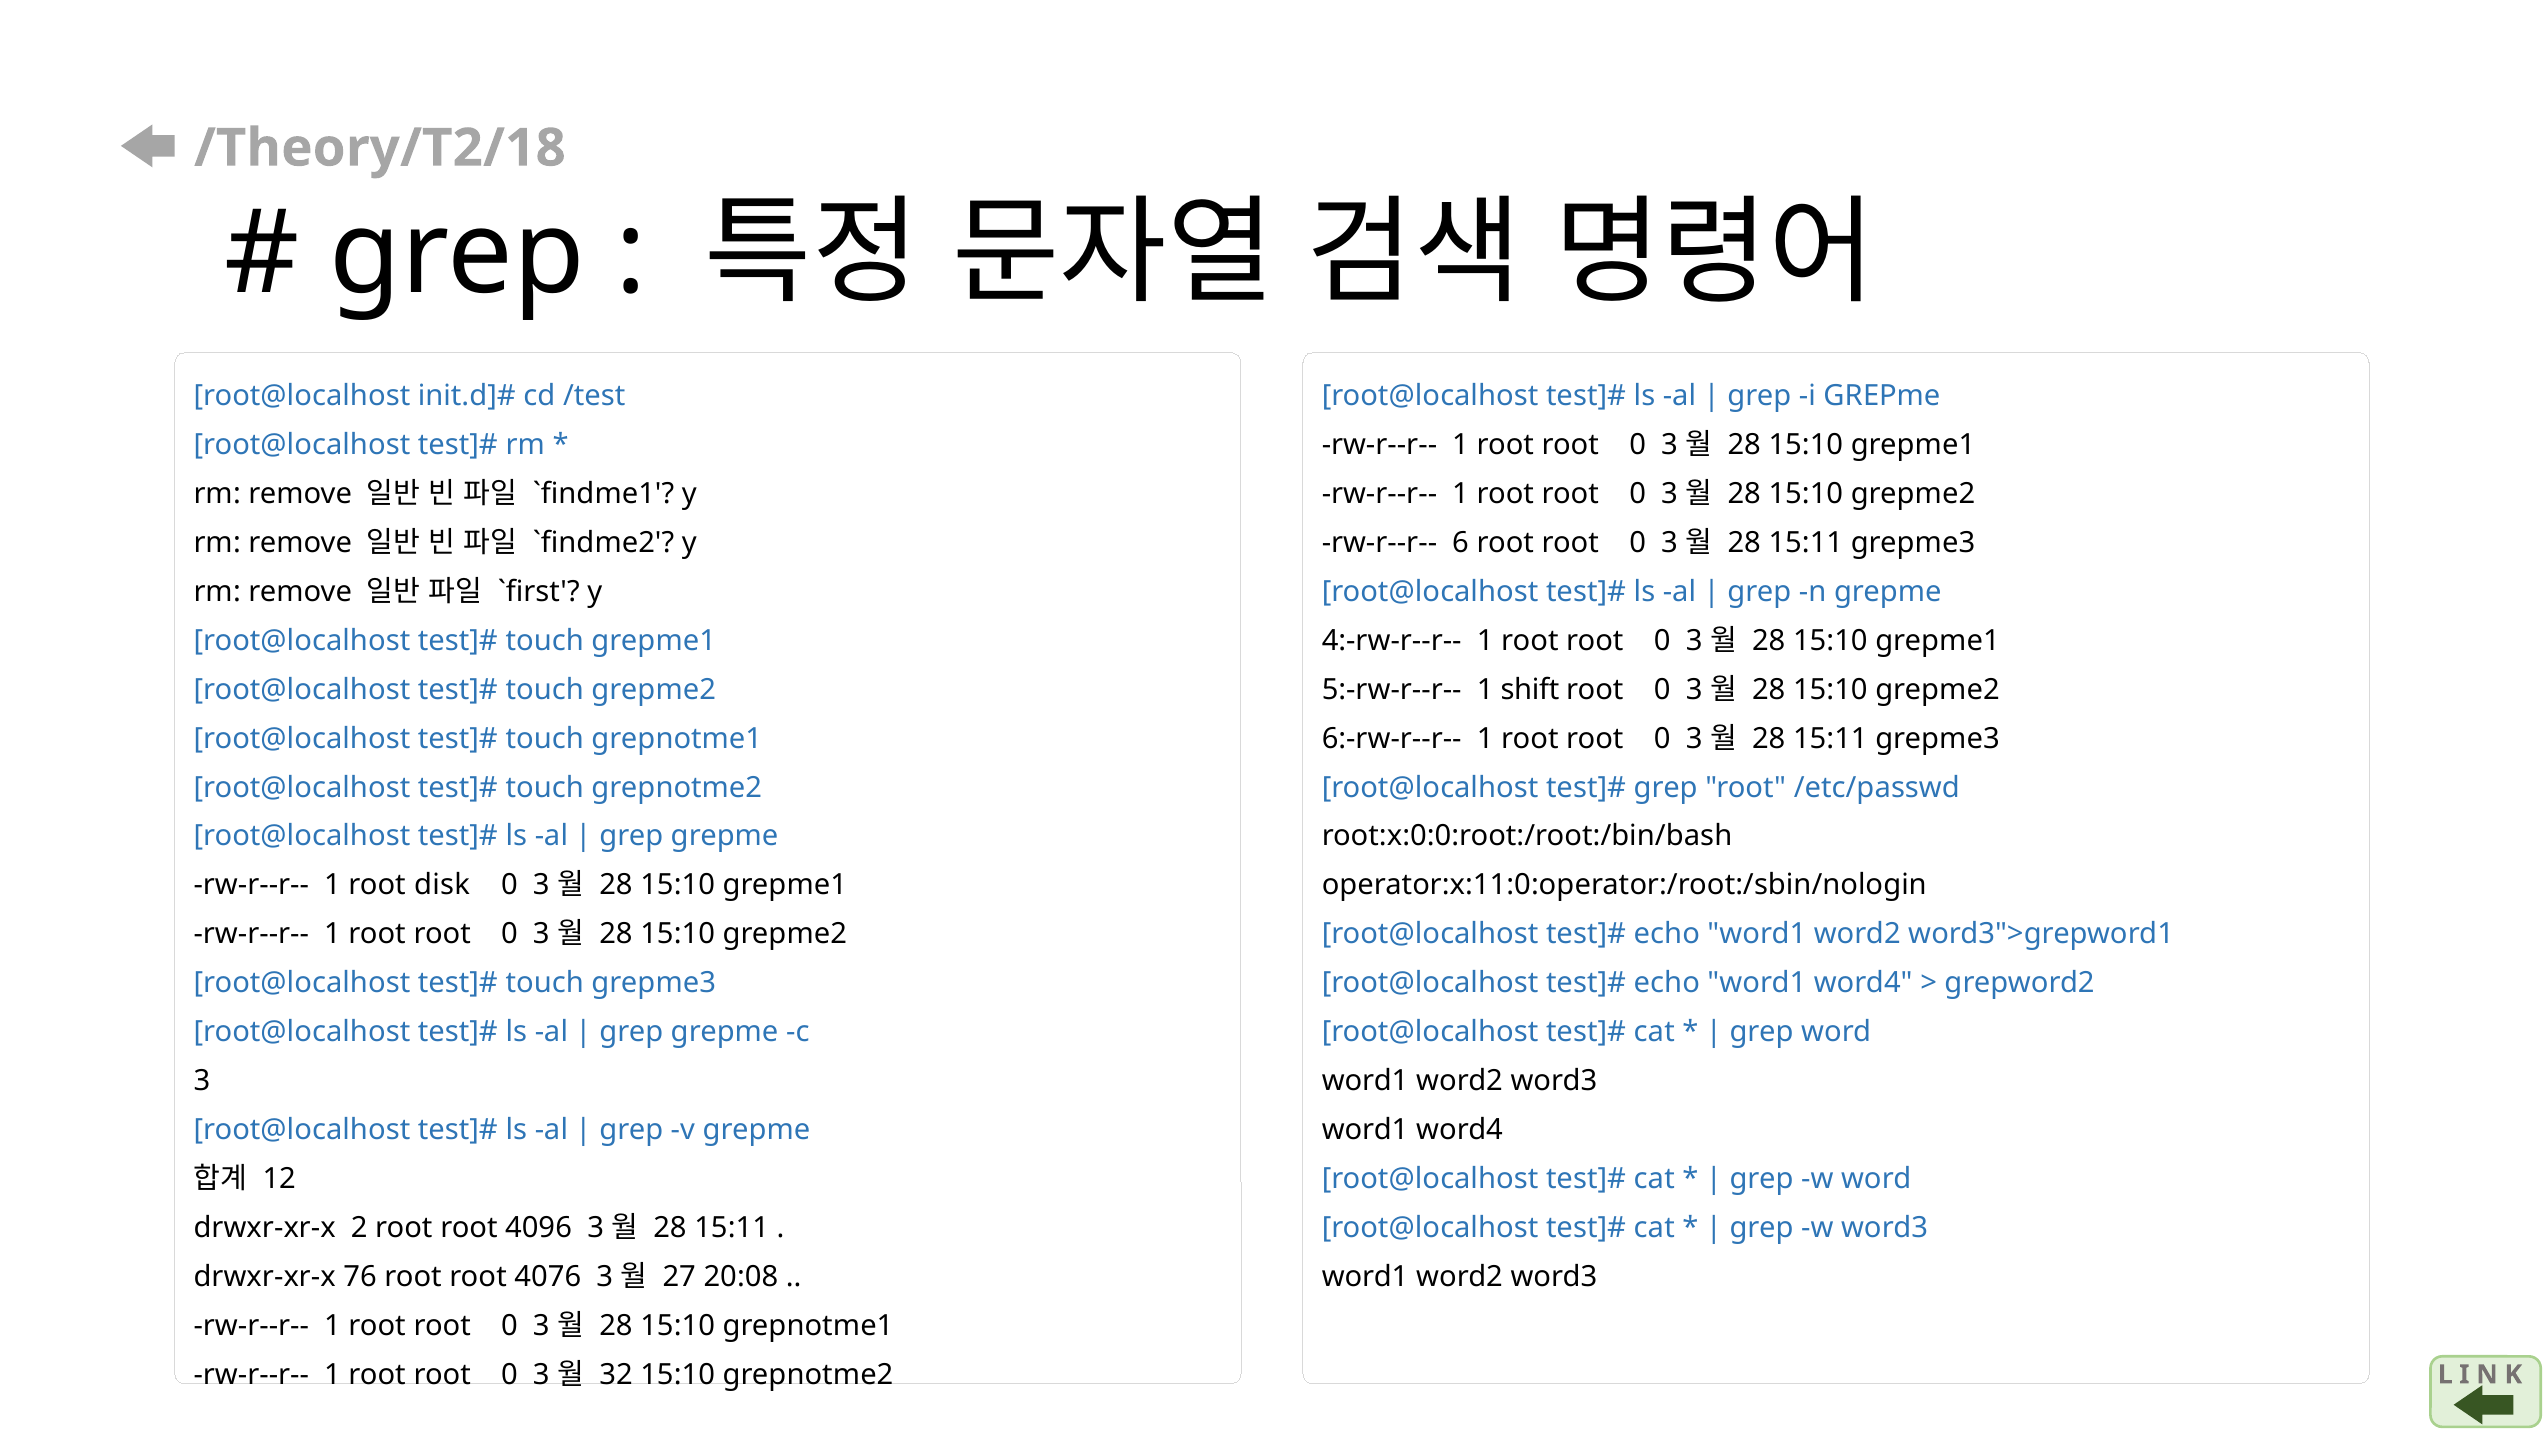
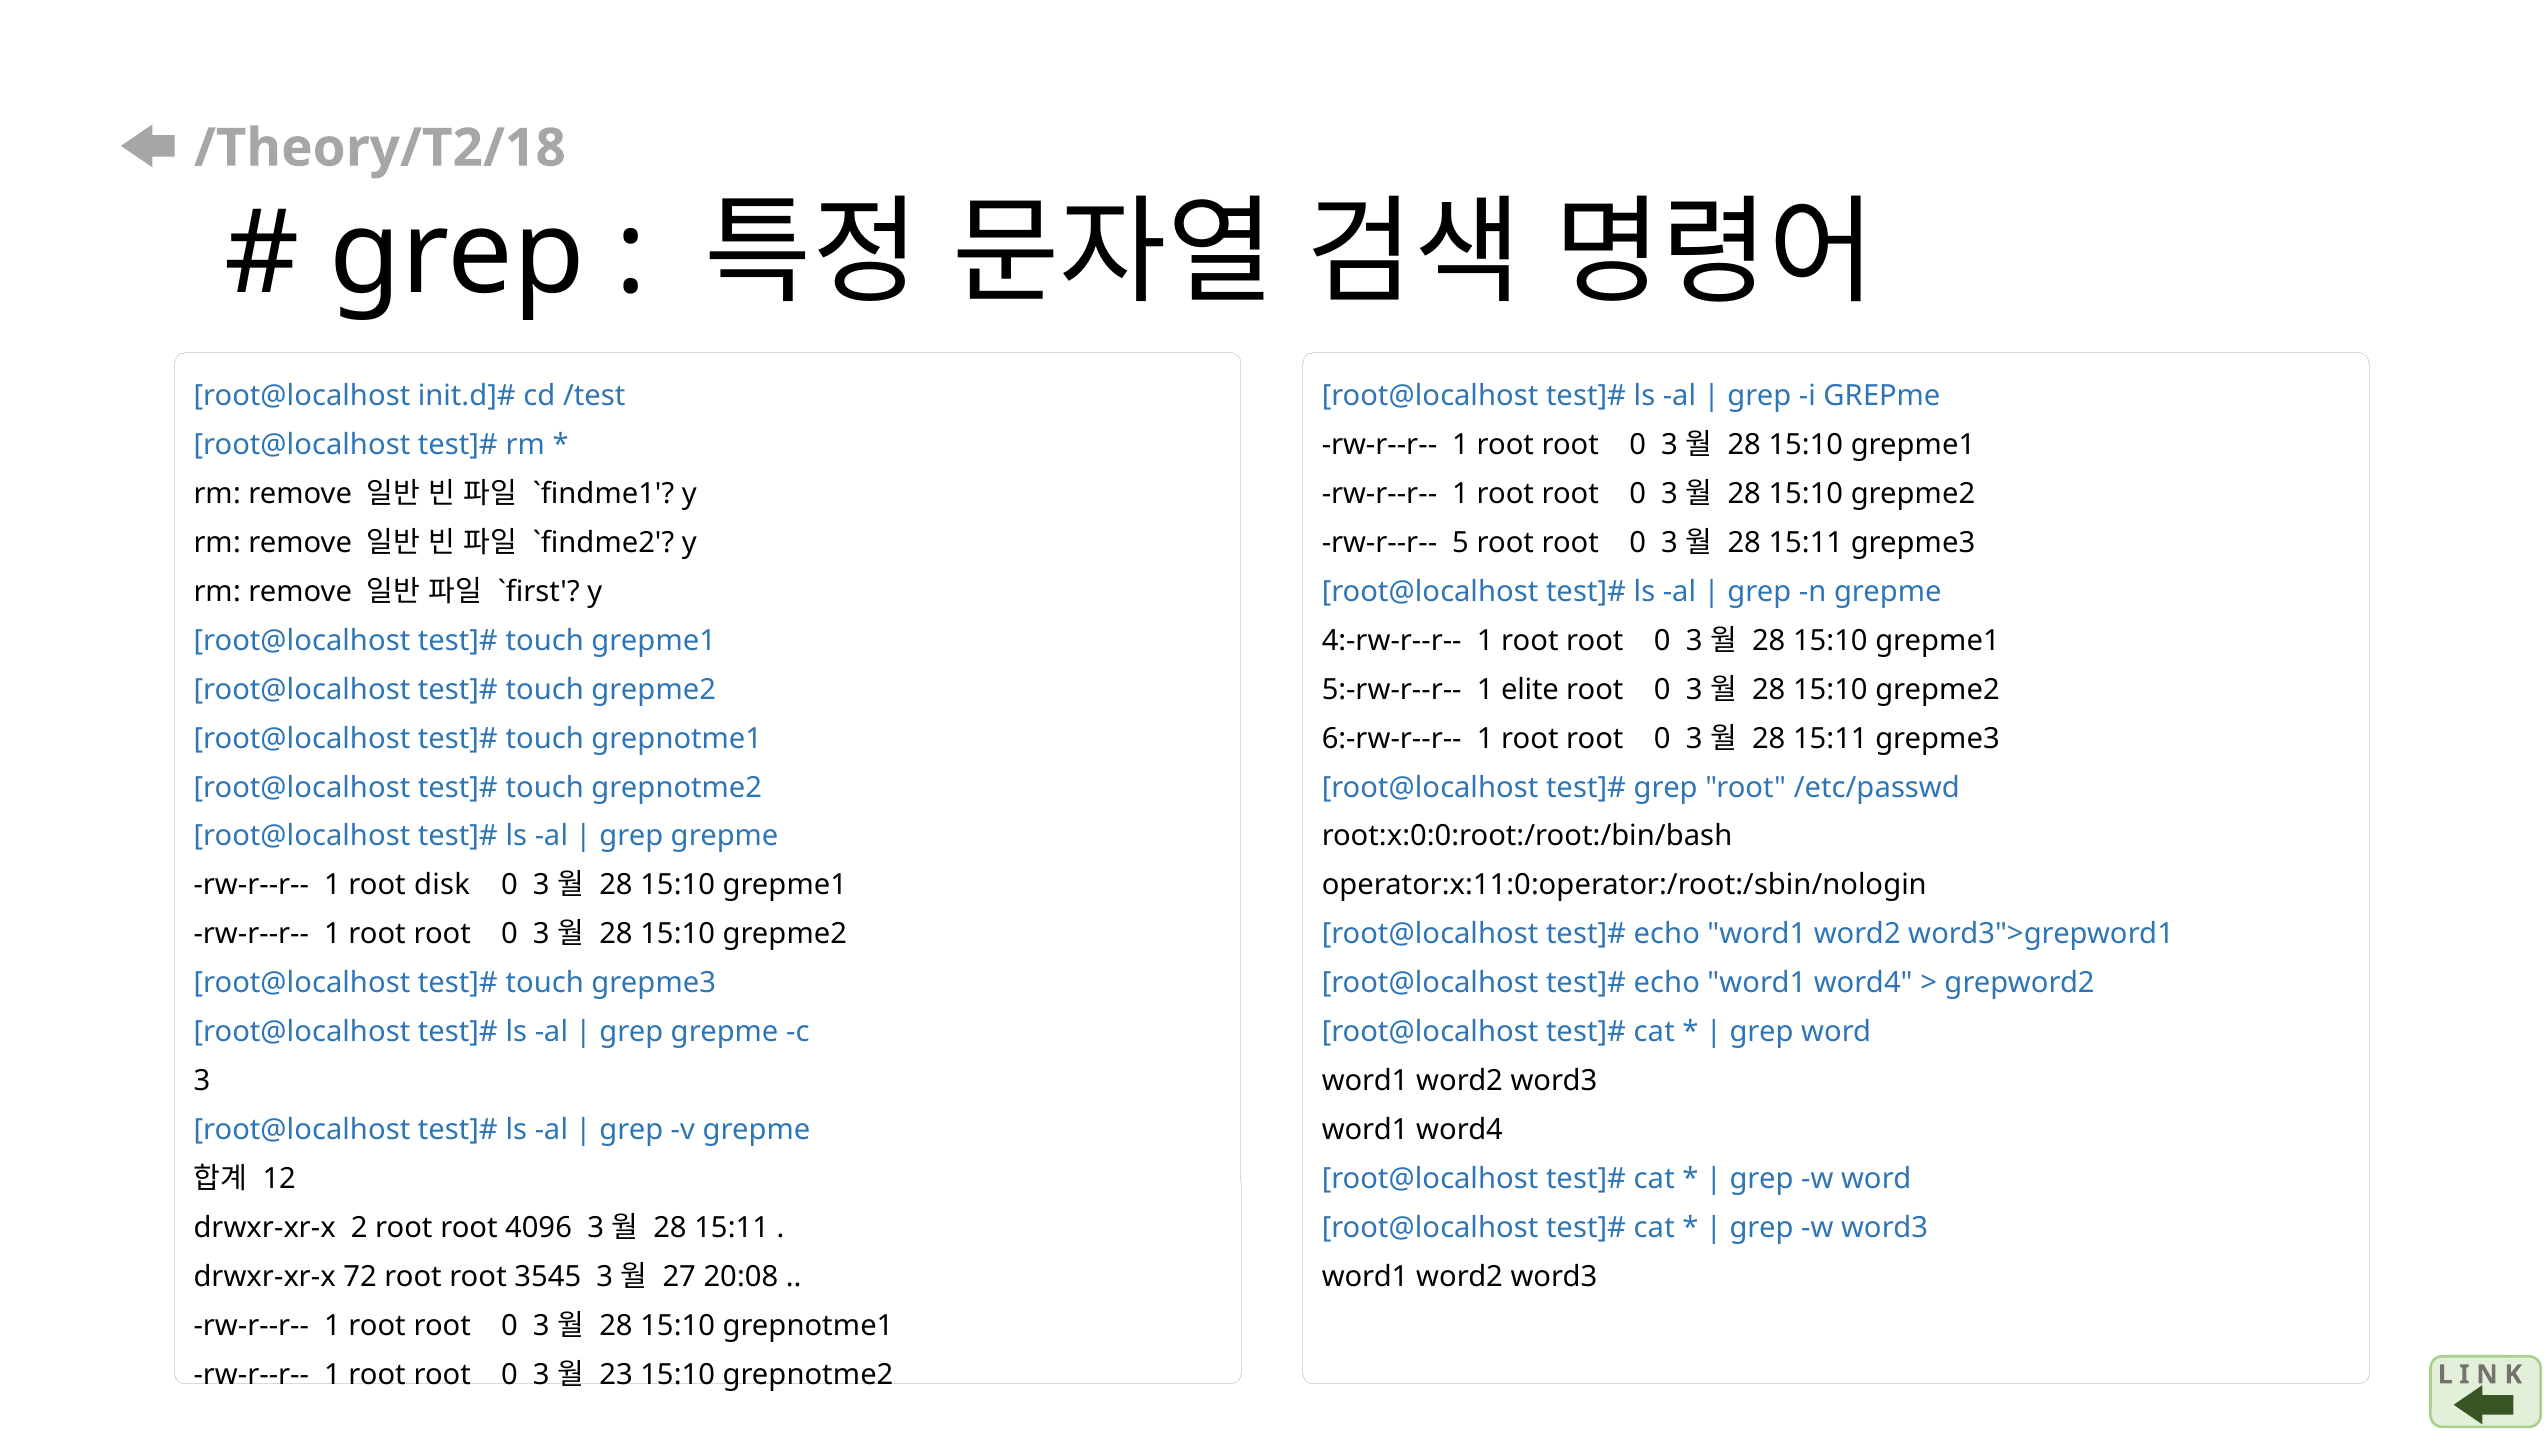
6: 6 -> 5 (1461, 542)
shift: shift -> elite (1530, 689)
76: 76 -> 72 (360, 1277)
4076: 4076 -> 3545 (548, 1277)
32: 32 -> 23 (616, 1375)
